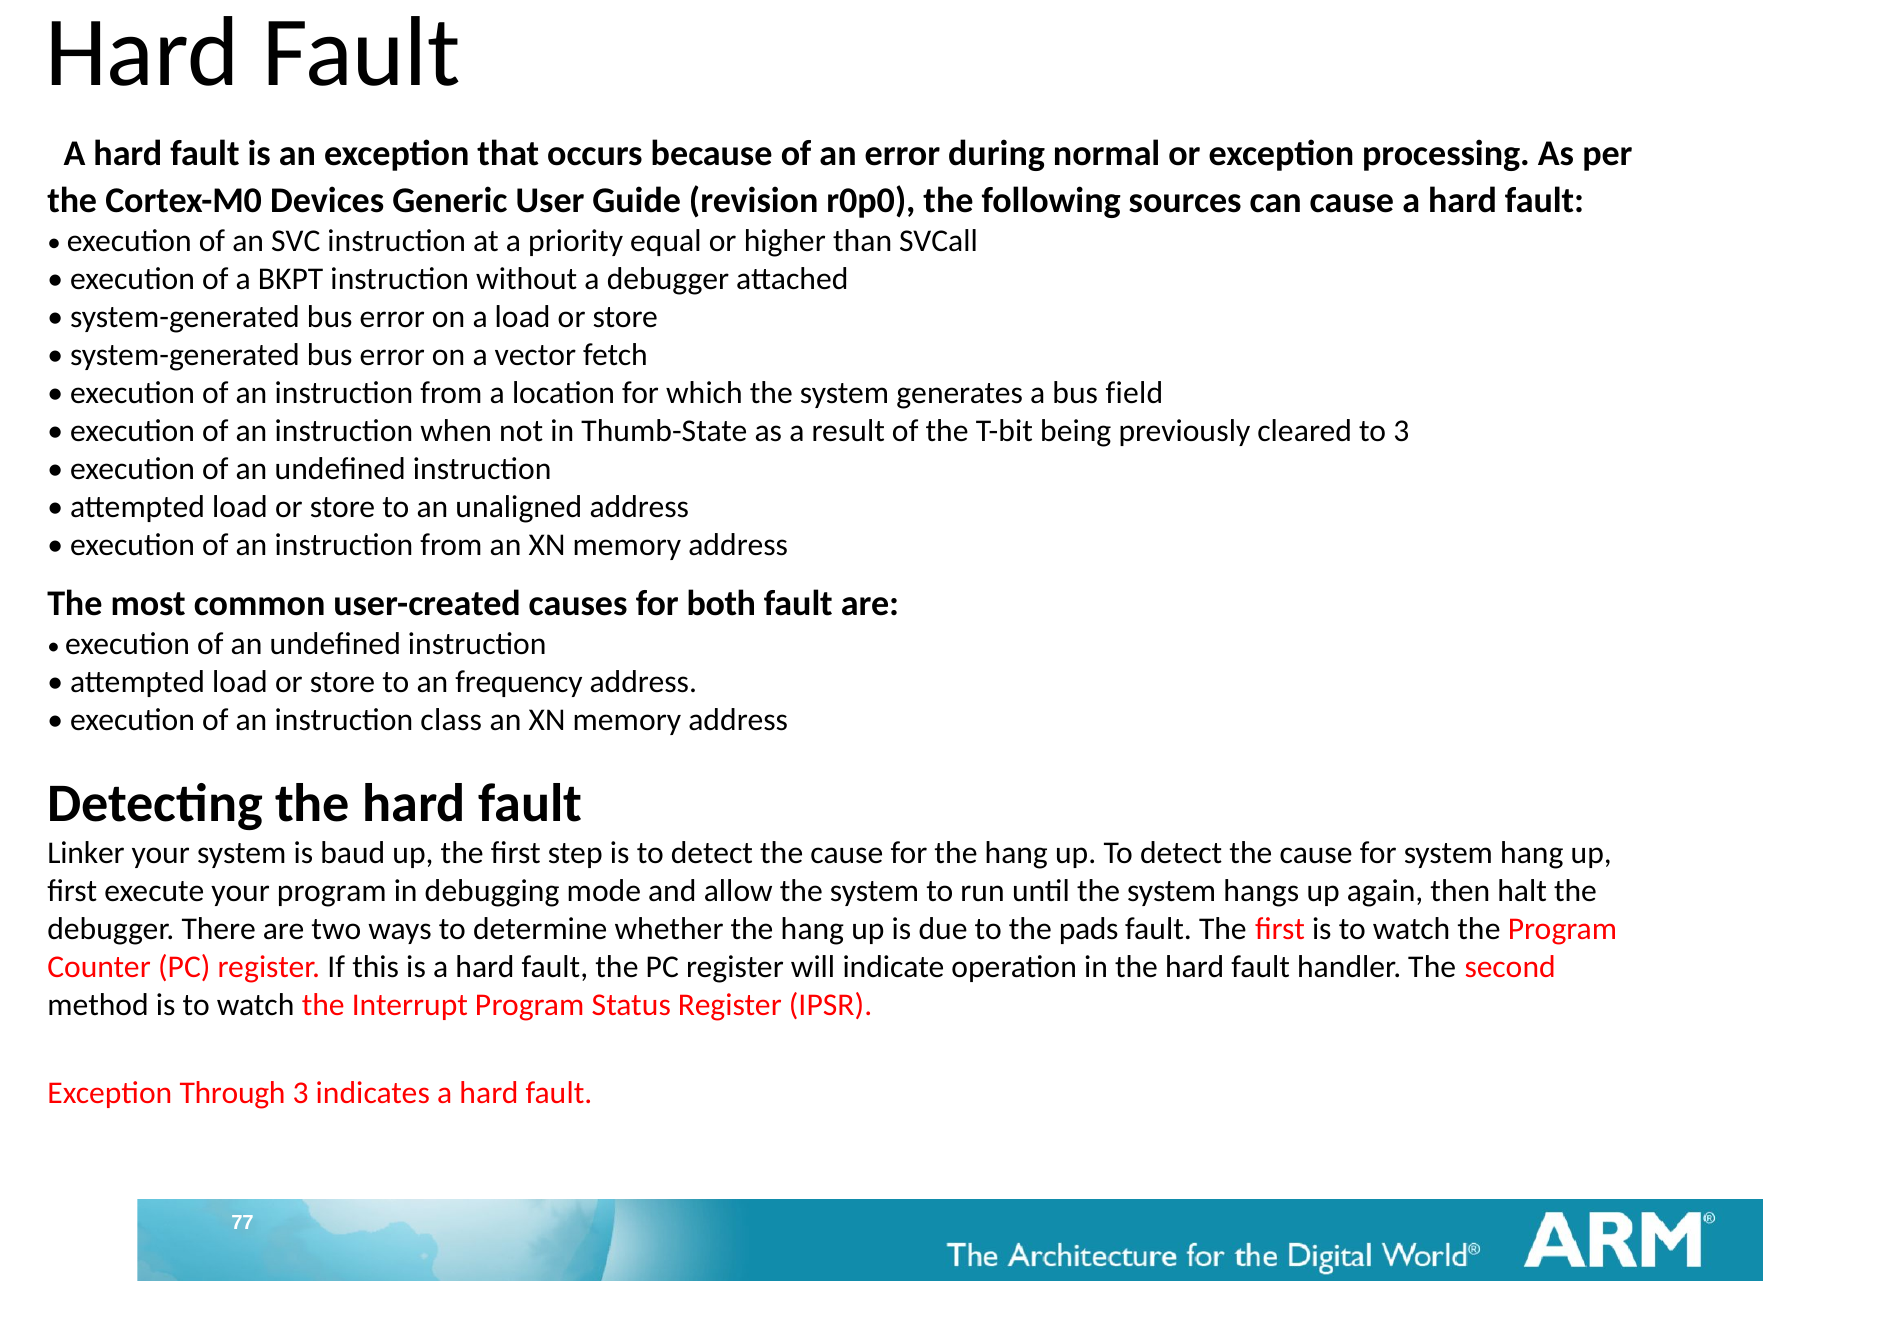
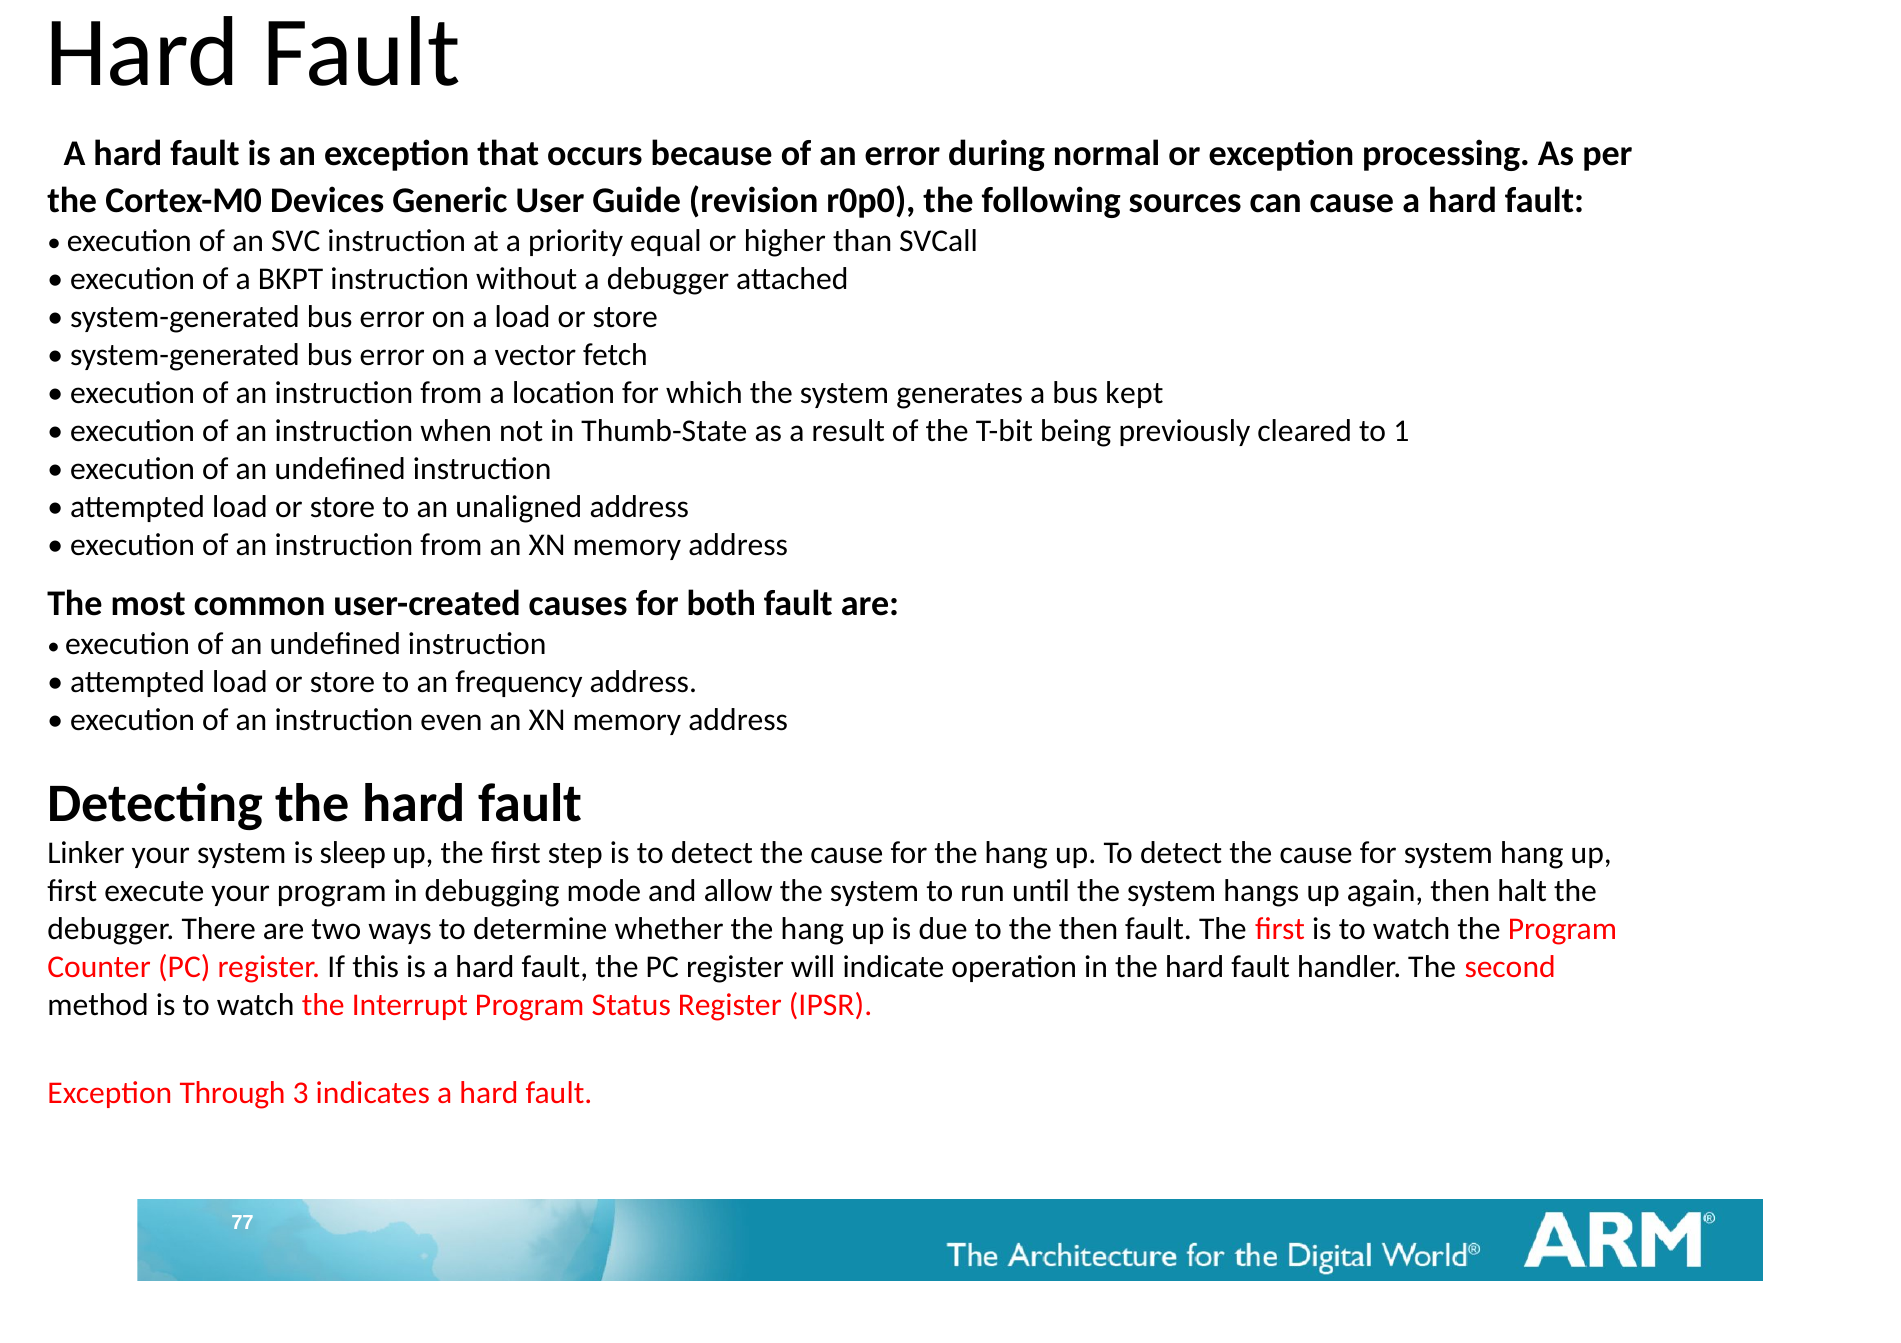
field: field -> kept (1134, 393)
to 3: 3 -> 1 (1401, 431)
class: class -> even (451, 721)
baud: baud -> sleep (353, 853)
the pads: pads -> then (1089, 929)
